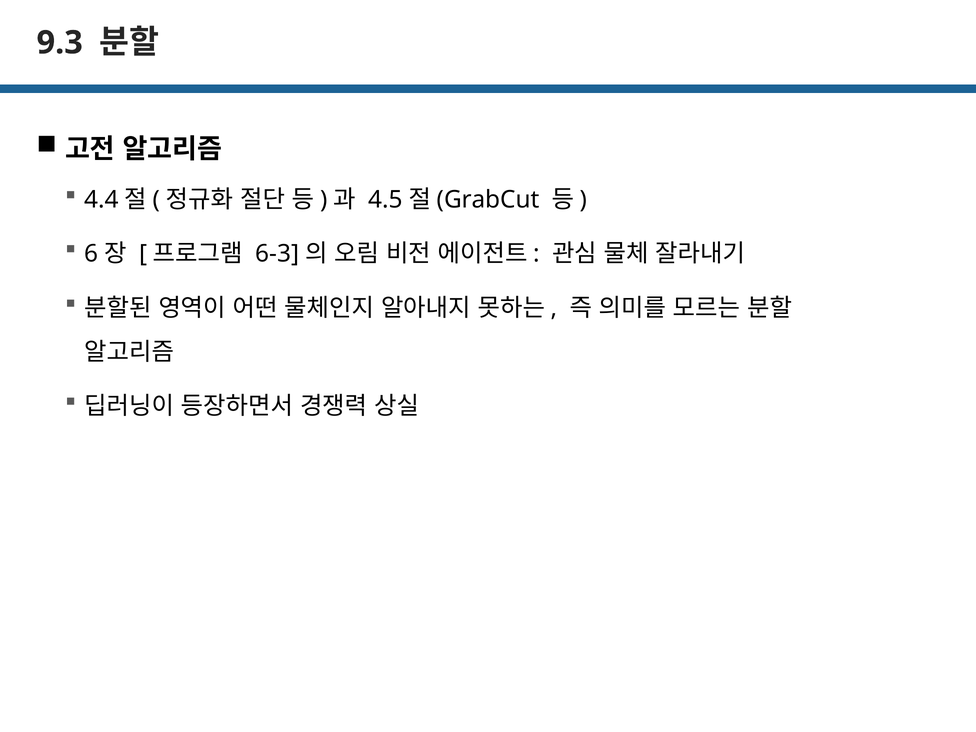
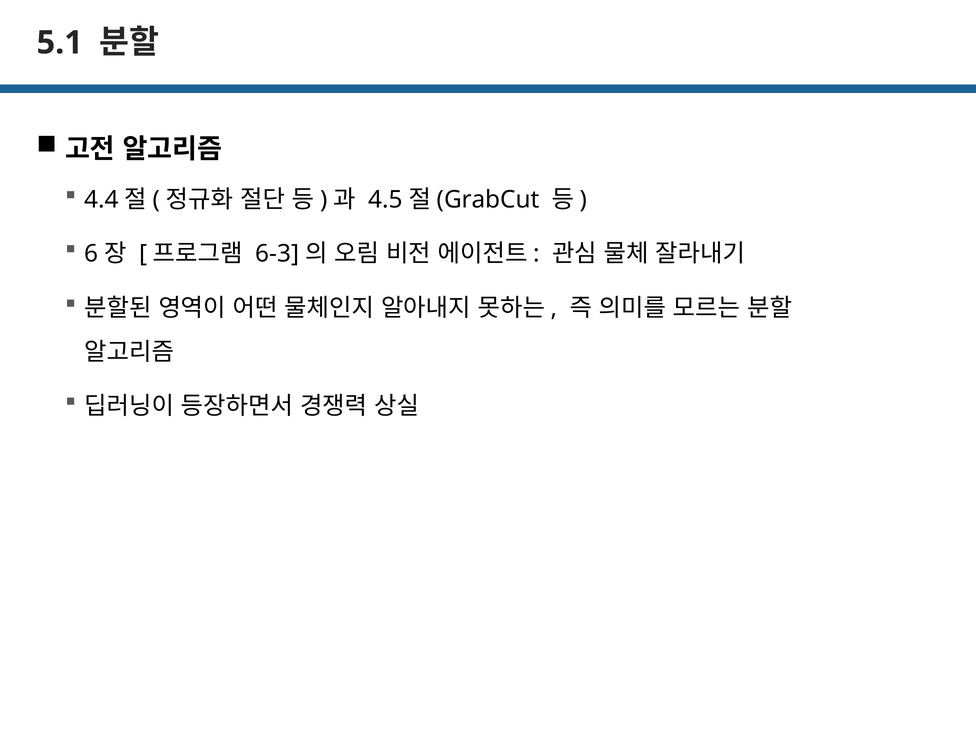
9.3: 9.3 -> 5.1 (60, 43)
